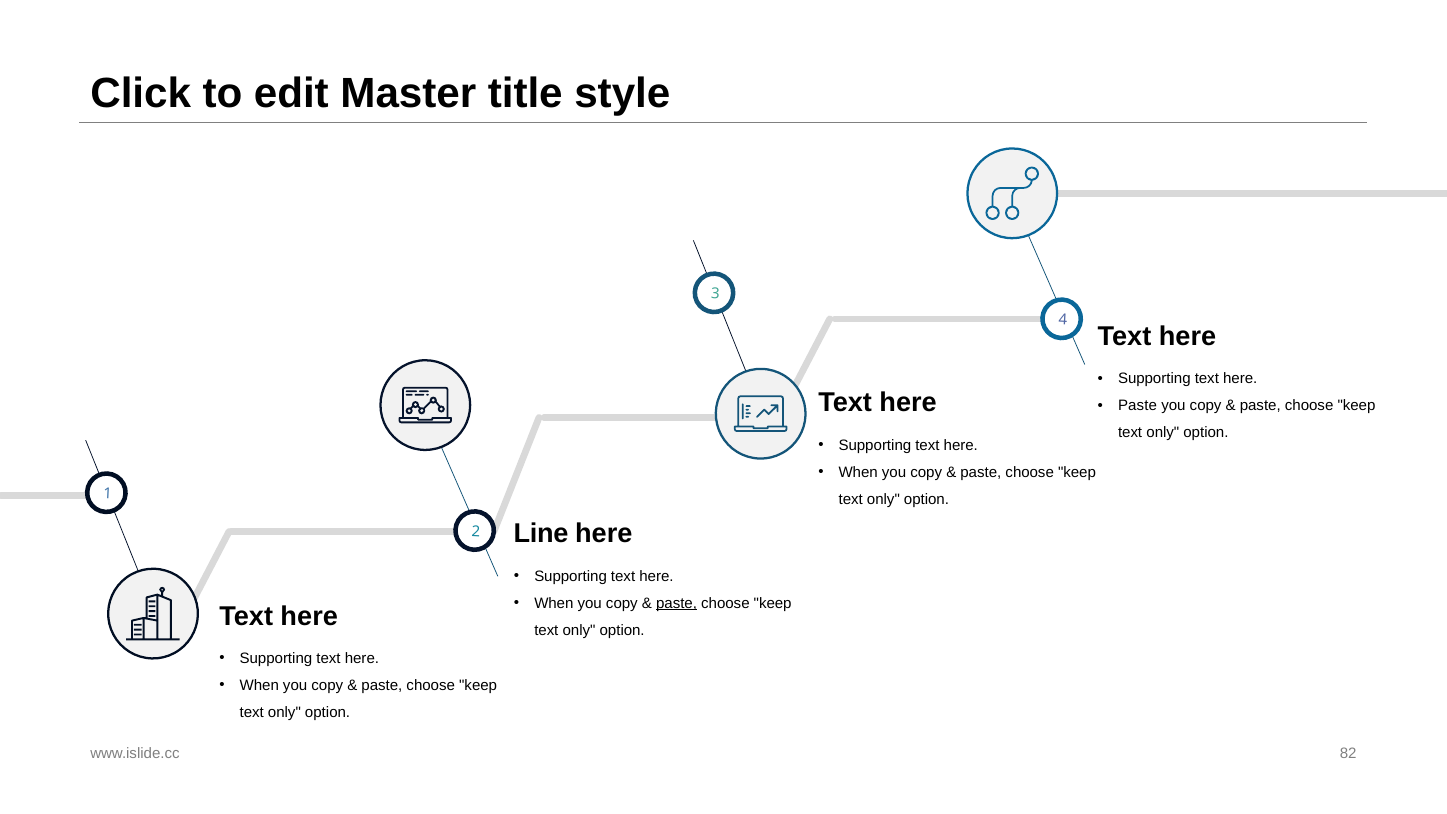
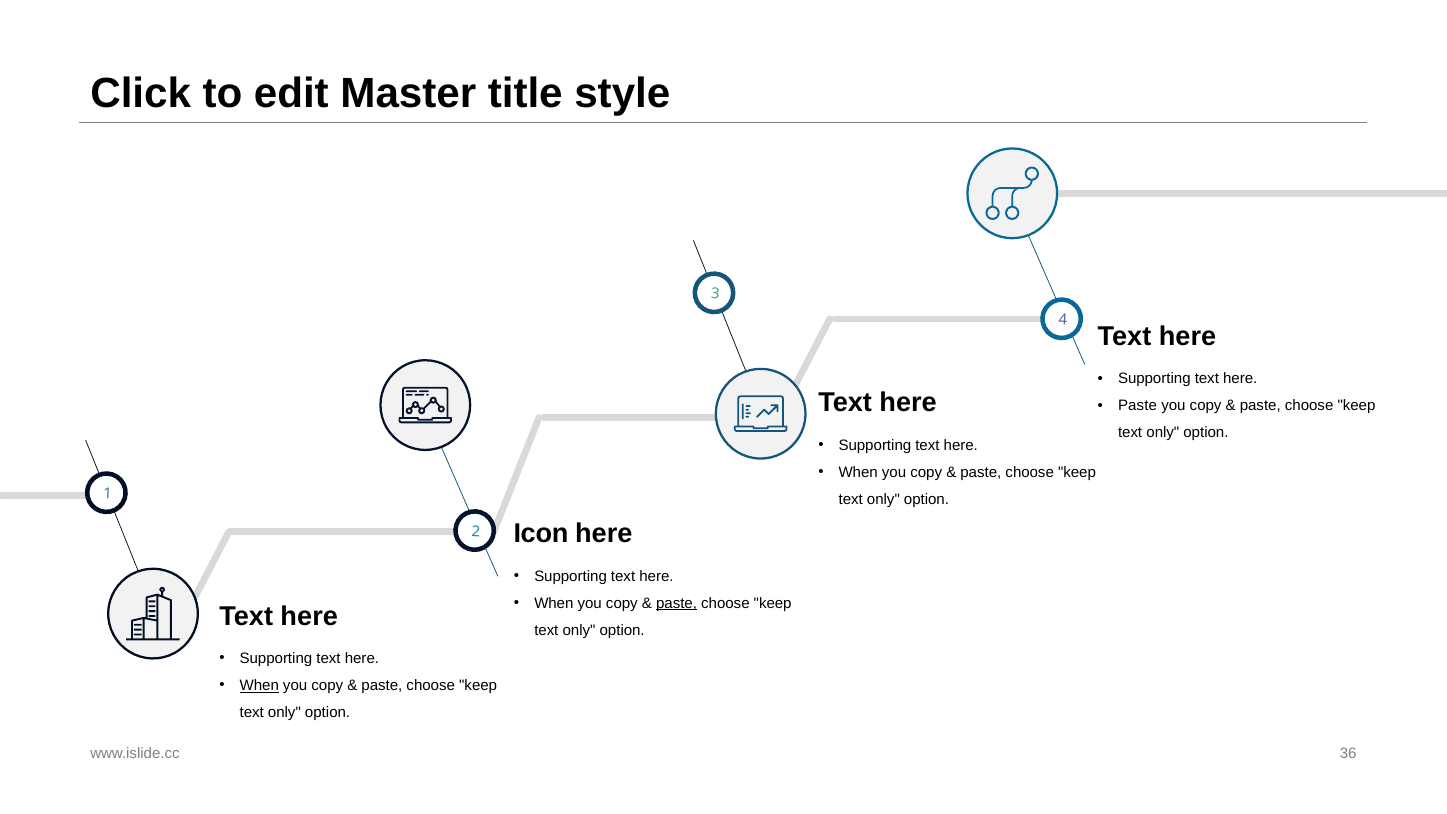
Line: Line -> Icon (541, 534)
When underline: none -> present (259, 686)
82: 82 -> 36 (1348, 754)
